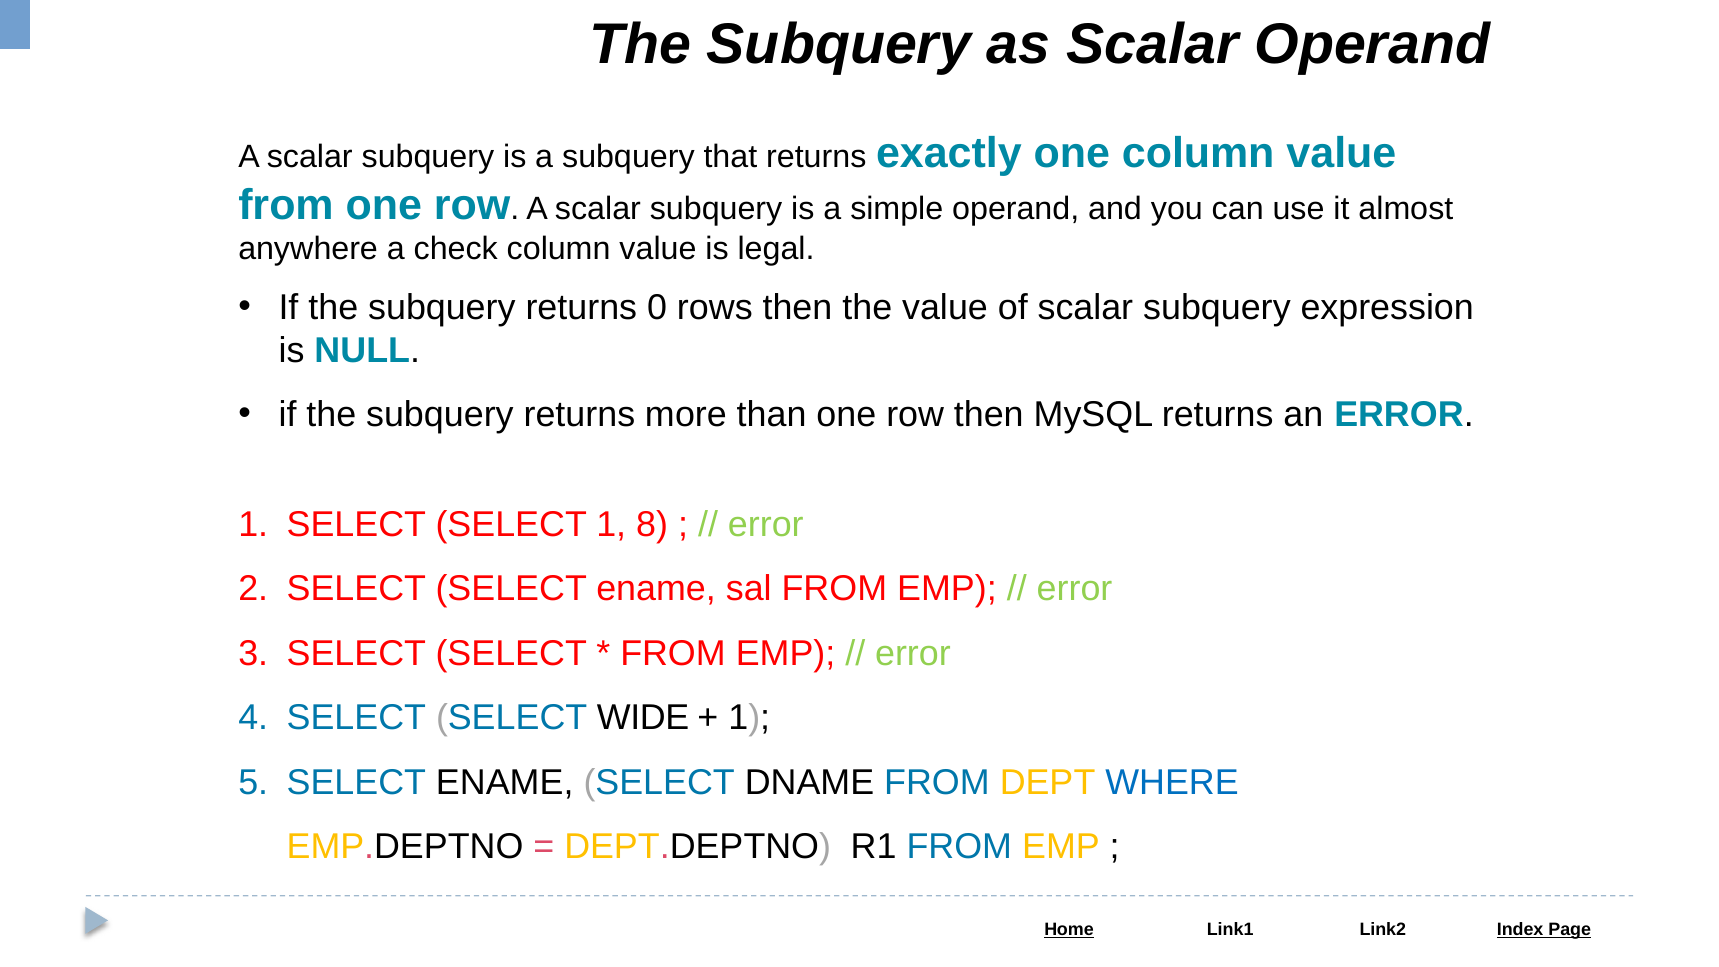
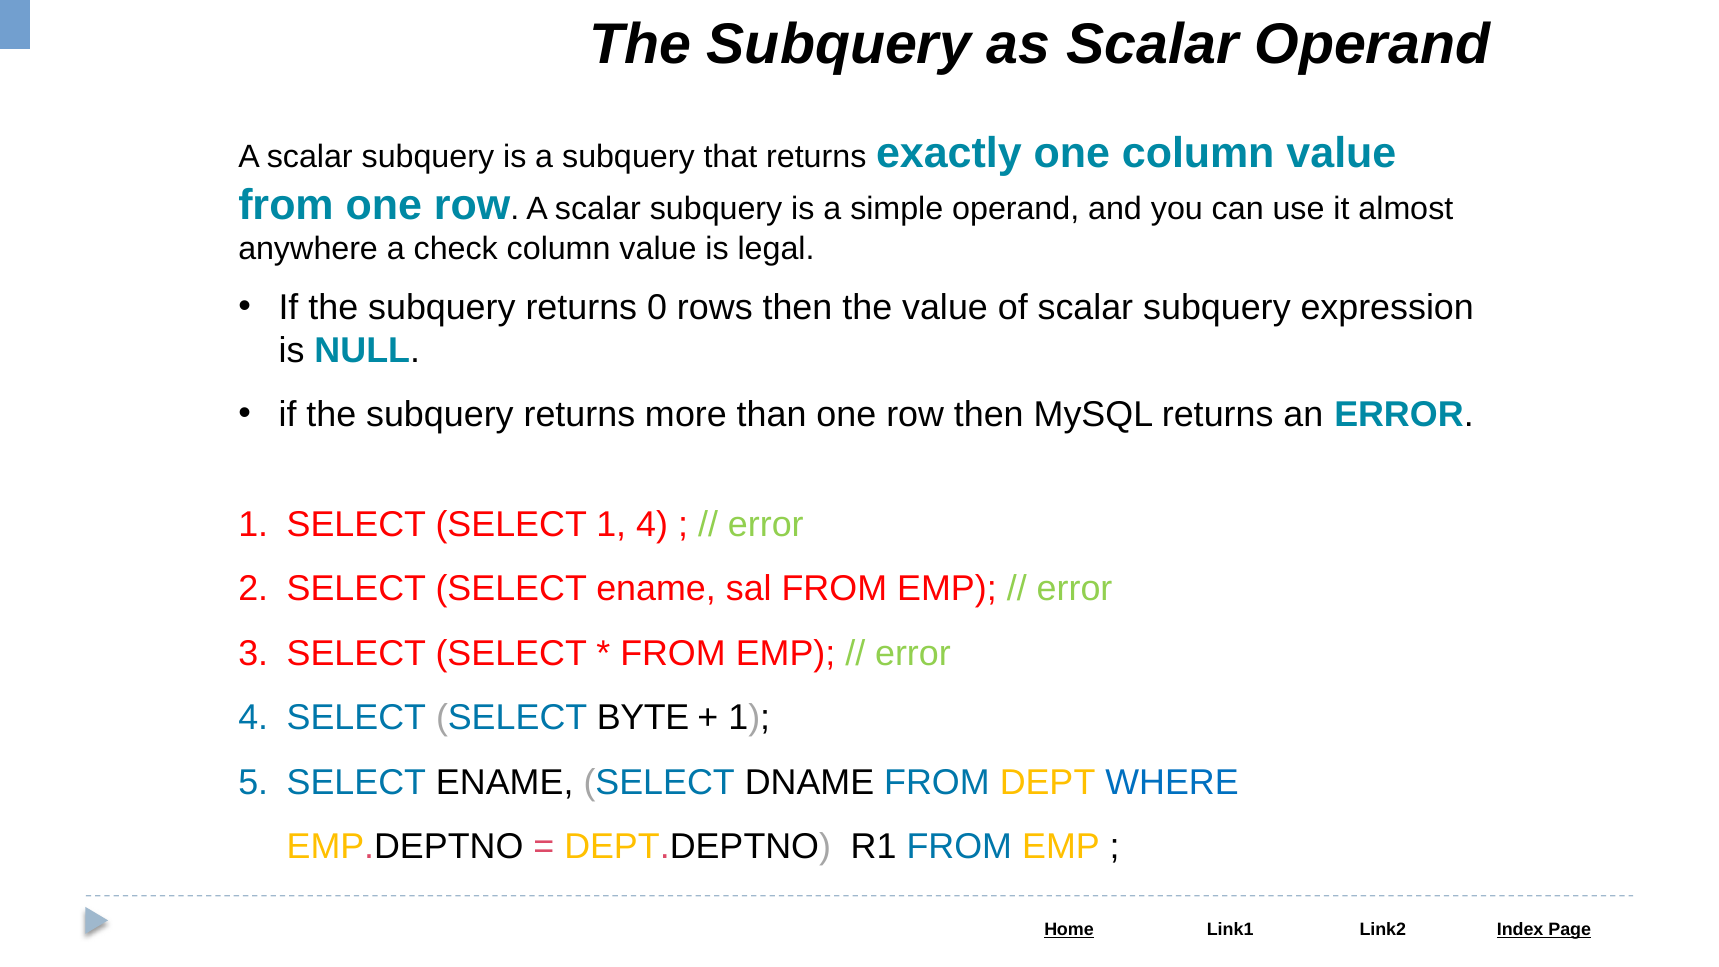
1 8: 8 -> 4 (652, 524)
WIDE: WIDE -> BYTE (643, 718)
